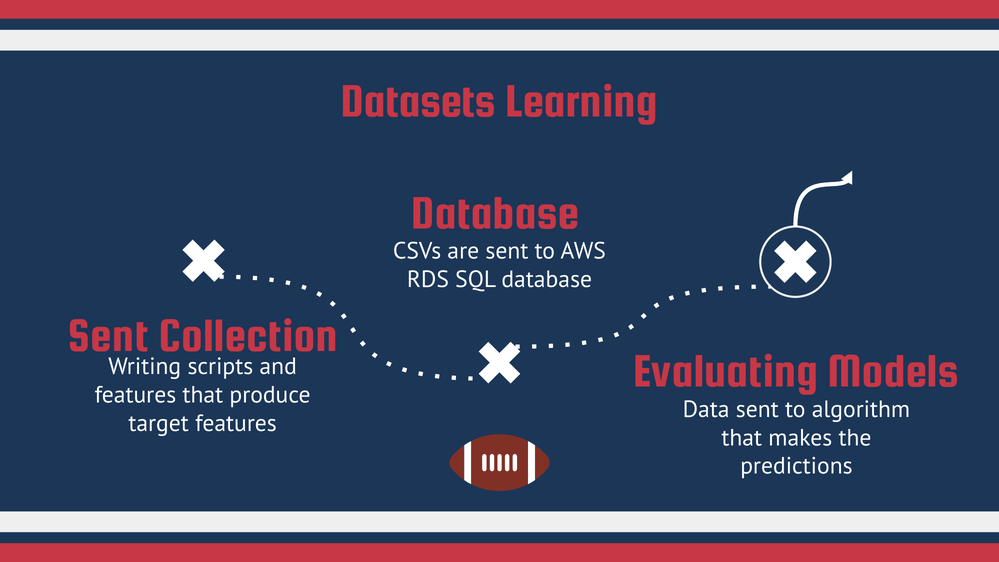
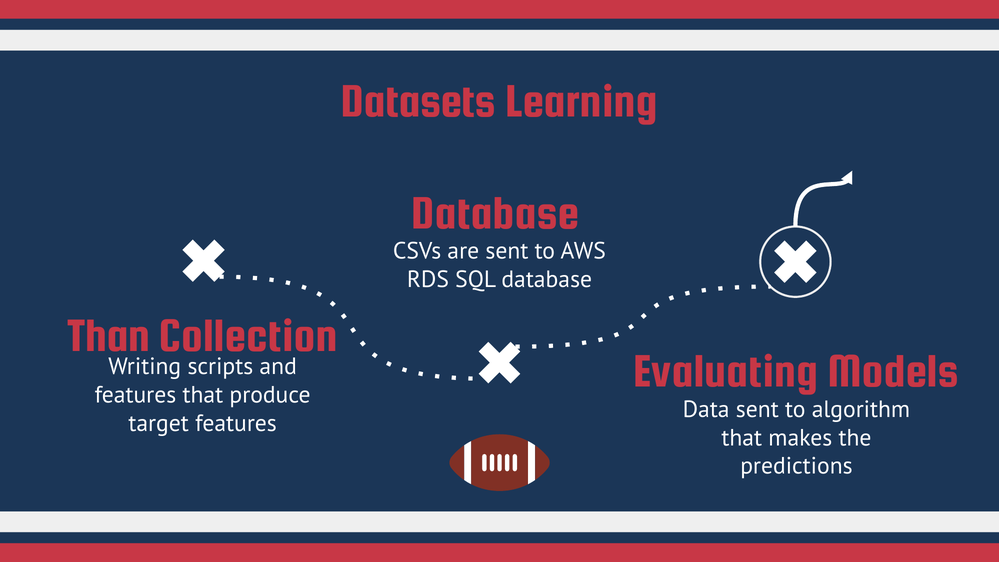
Sent: Sent -> Than (109, 335)
